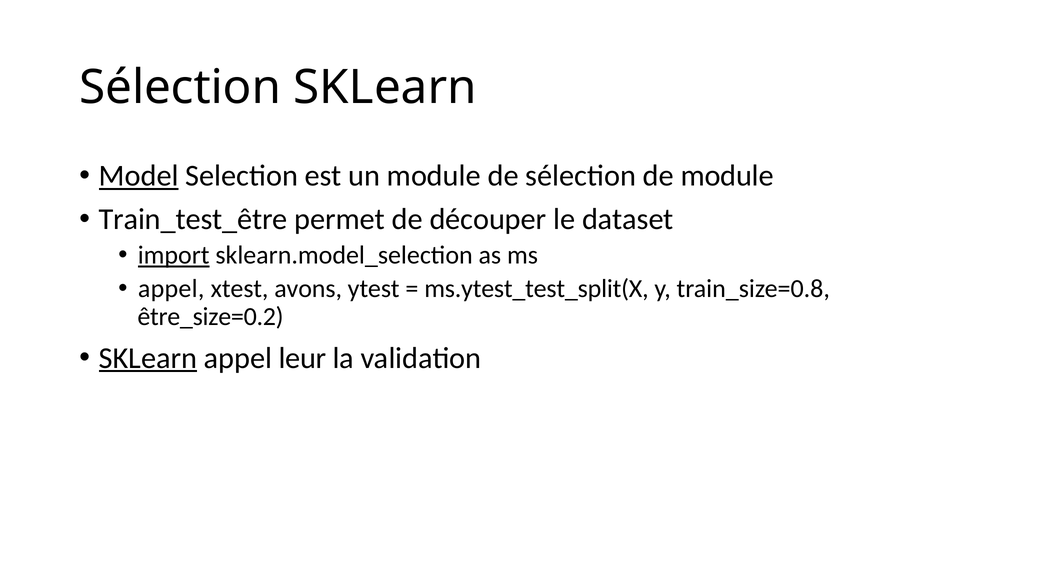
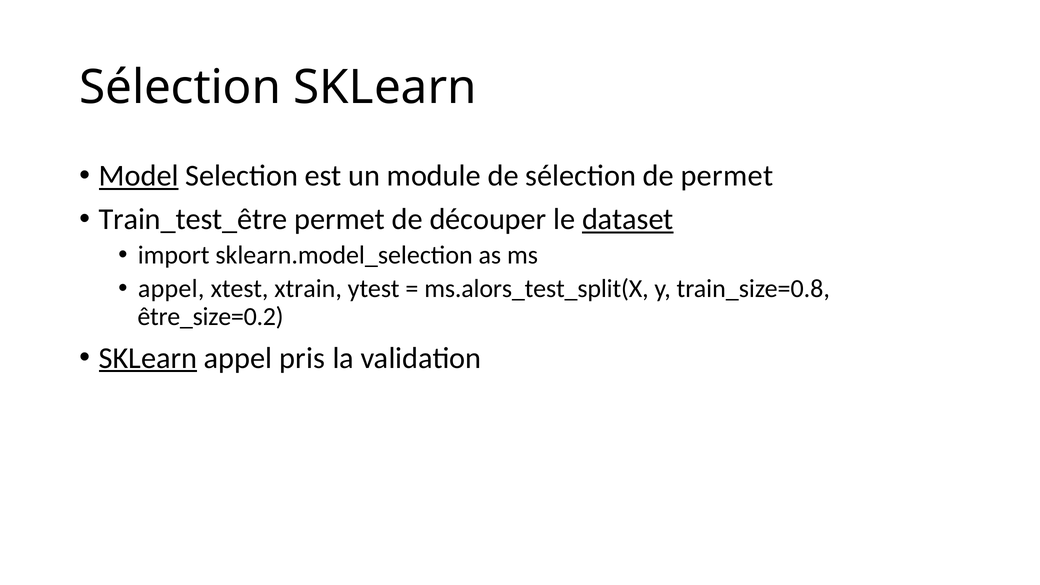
de module: module -> permet (727, 176)
dataset underline: none -> present (628, 219)
import underline: present -> none (174, 255)
avons: avons -> xtrain (308, 289)
ms.ytest_test_split(X: ms.ytest_test_split(X -> ms.alors_test_split(X (536, 289)
leur: leur -> pris (302, 358)
